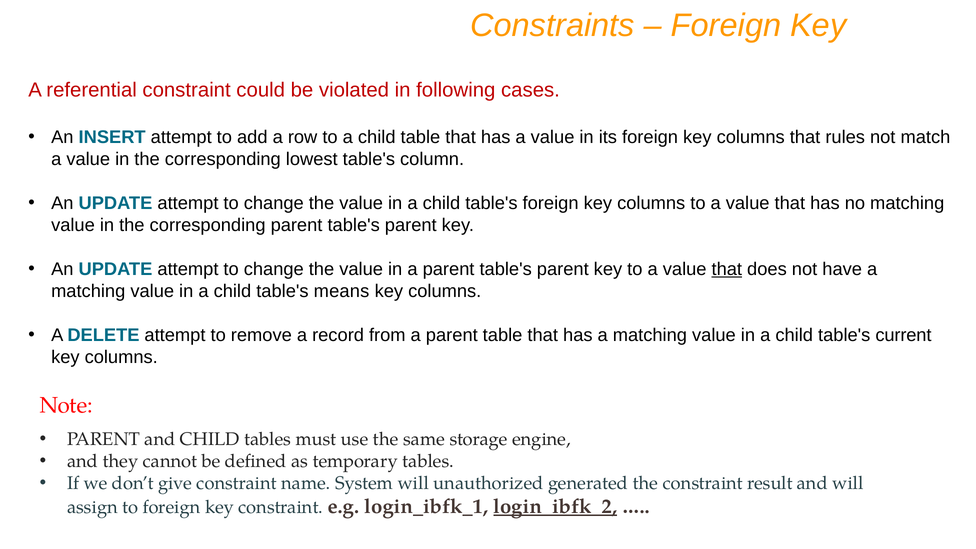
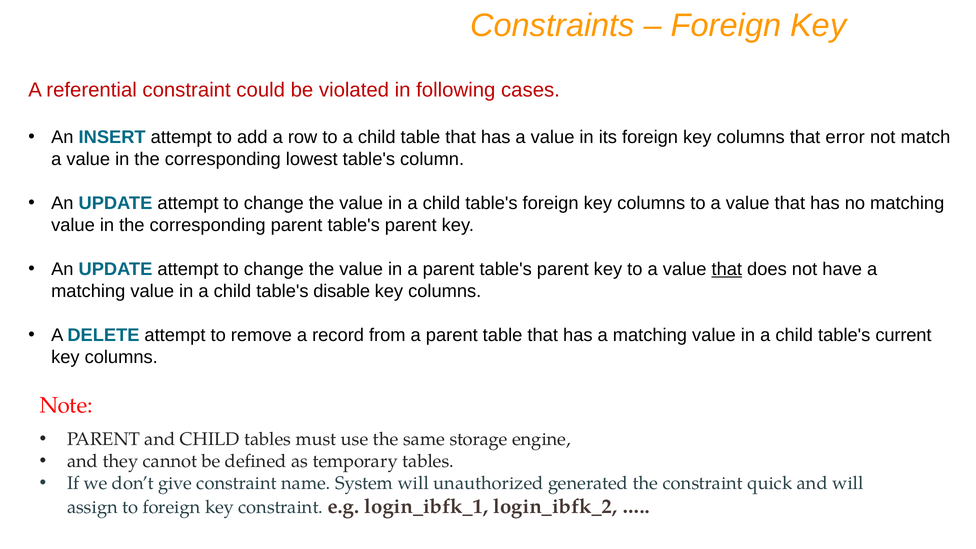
rules: rules -> error (845, 137)
means: means -> disable (342, 291)
result: result -> quick (770, 483)
login_ibfk_2 underline: present -> none (555, 507)
